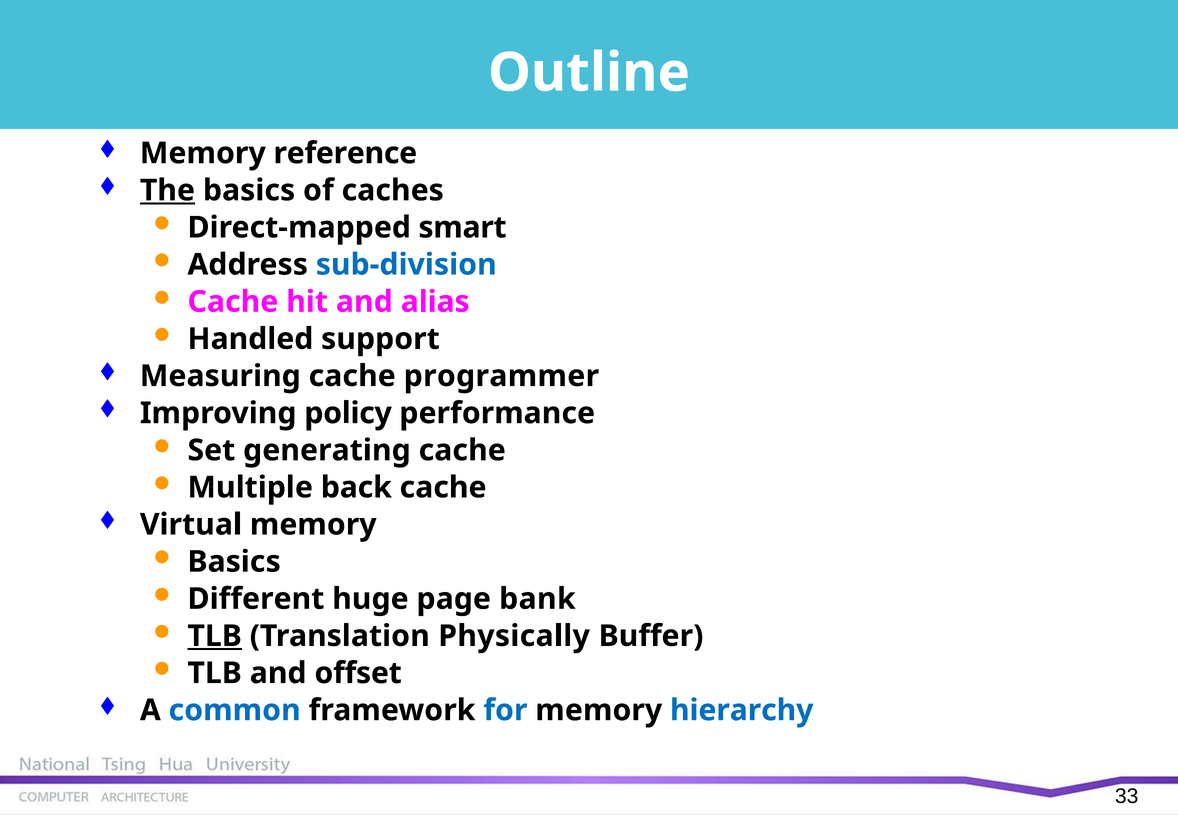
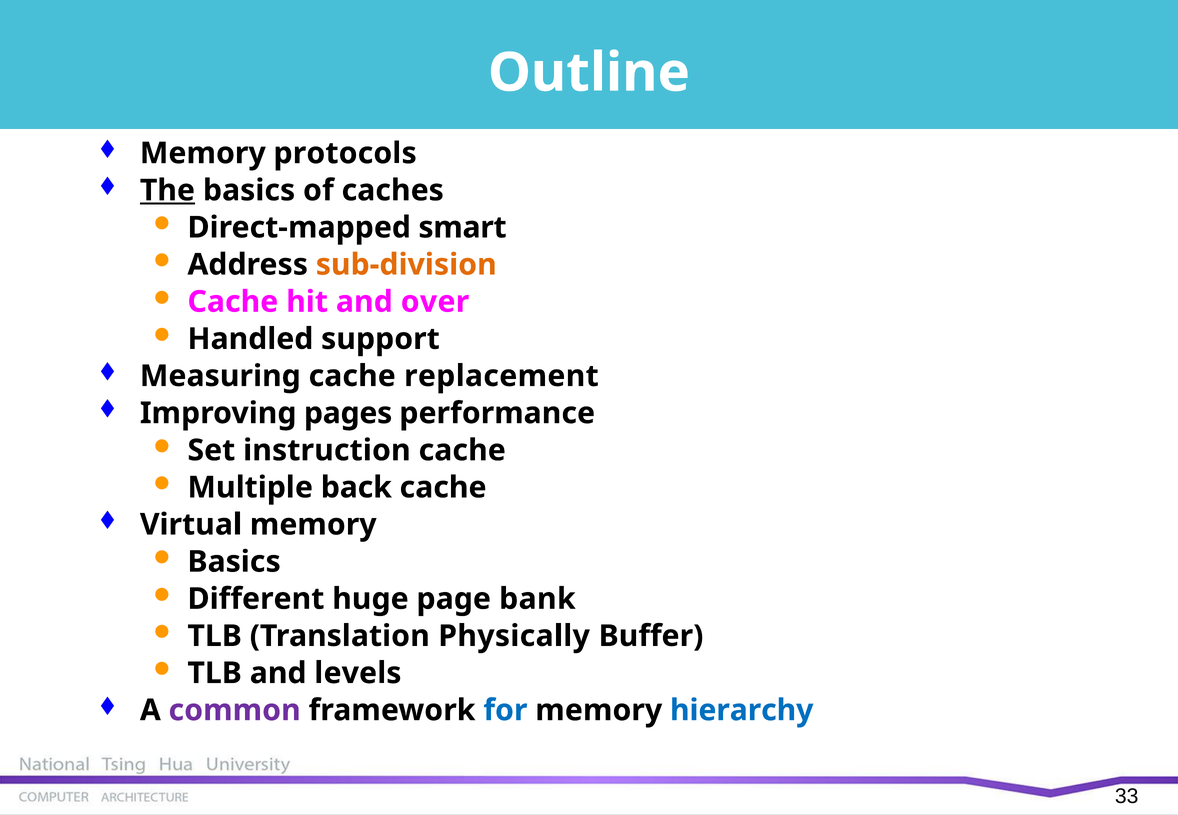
reference: reference -> protocols (345, 153)
sub-division colour: blue -> orange (406, 265)
alias: alias -> over (435, 302)
programmer: programmer -> replacement (501, 376)
policy: policy -> pages (348, 413)
generating: generating -> instruction (327, 451)
TLB underline: present -> none (215, 636)
offset: offset -> levels (358, 674)
common colour: blue -> purple (235, 711)
